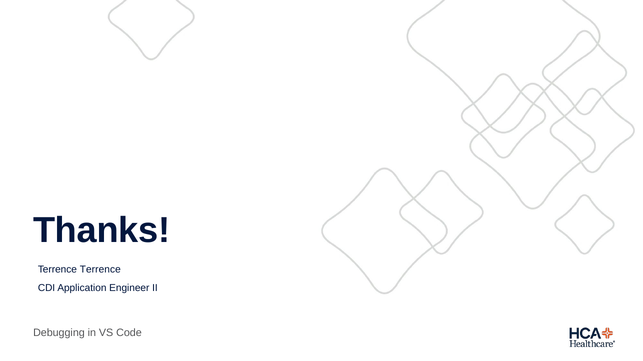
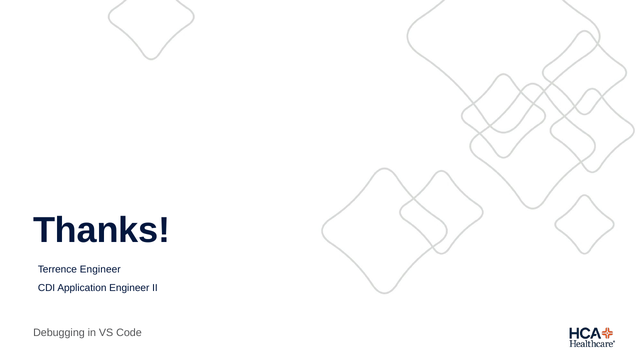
Terrence Terrence: Terrence -> Engineer (100, 270)
